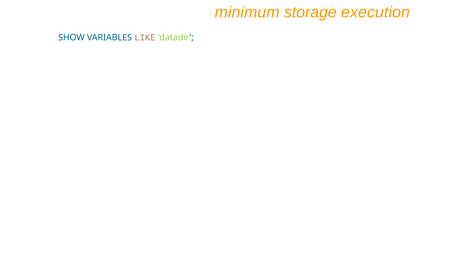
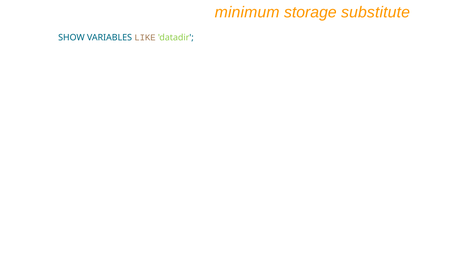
execution: execution -> substitute (376, 12)
